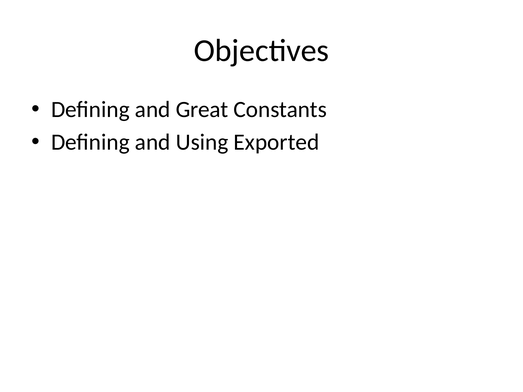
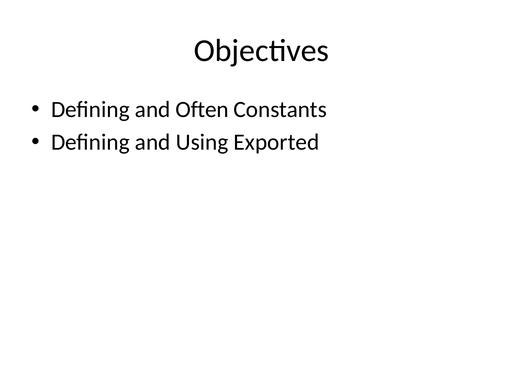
Great: Great -> Often (202, 110)
